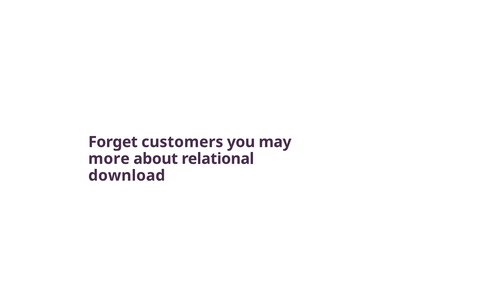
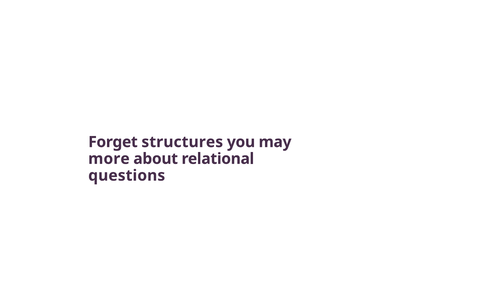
customers: customers -> structures (182, 142)
download: download -> questions (127, 175)
